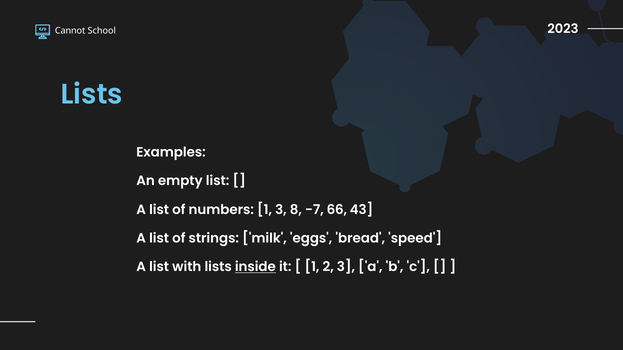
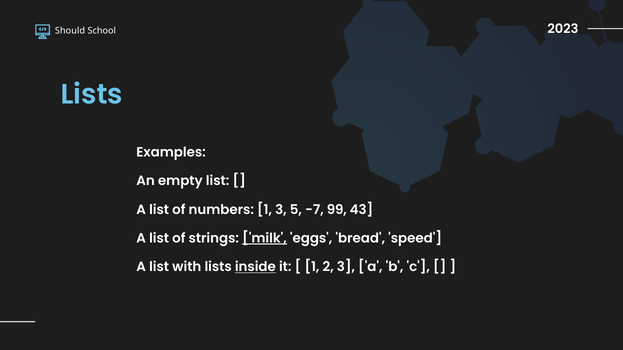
Cannot: Cannot -> Should (70, 31)
8: 8 -> 5 (296, 210)
66: 66 -> 99 (337, 210)
milk underline: none -> present (264, 239)
